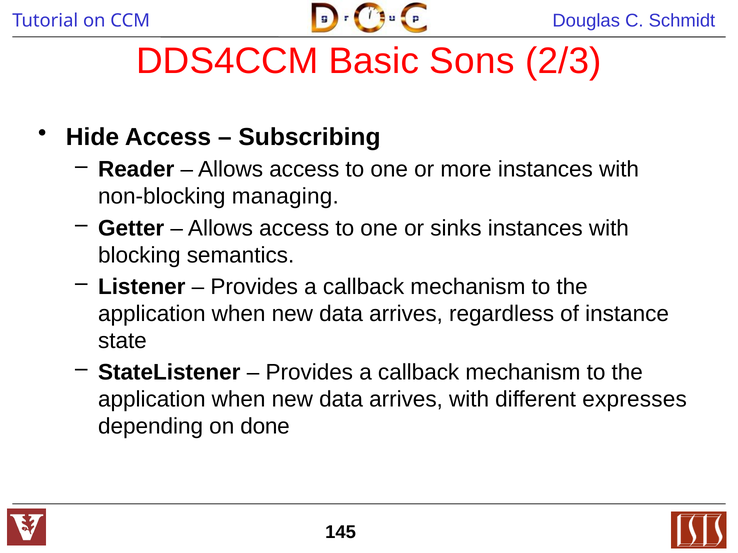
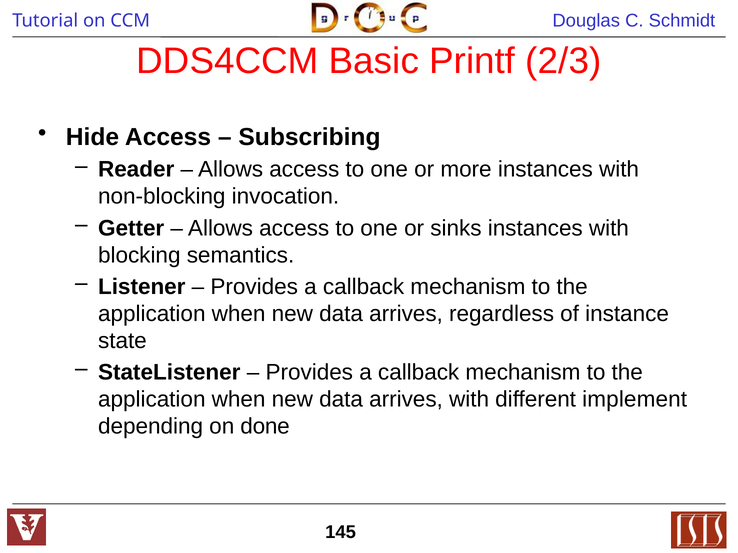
Sons: Sons -> Printf (472, 61)
managing: managing -> invocation (285, 197)
expresses: expresses -> implement (635, 400)
